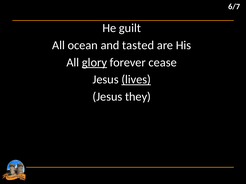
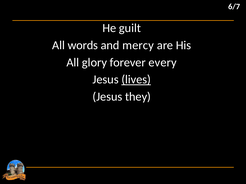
ocean: ocean -> words (83, 45)
tasted: tasted -> mercy (138, 45)
glory underline: present -> none (94, 63)
cease: cease -> every (163, 63)
